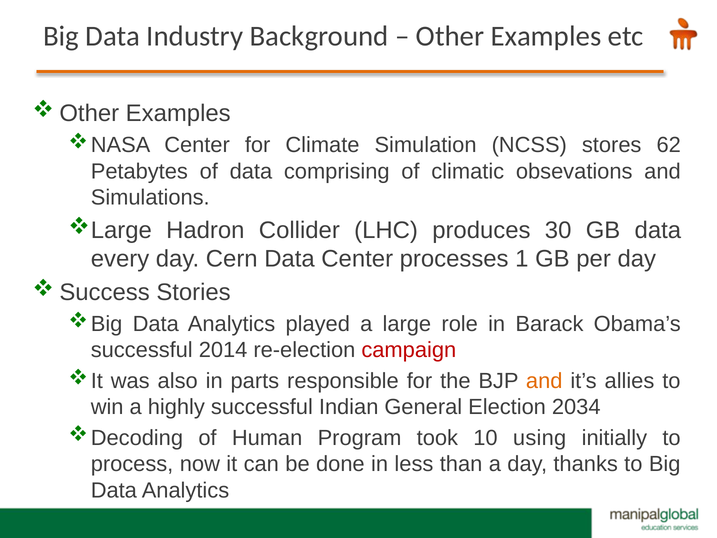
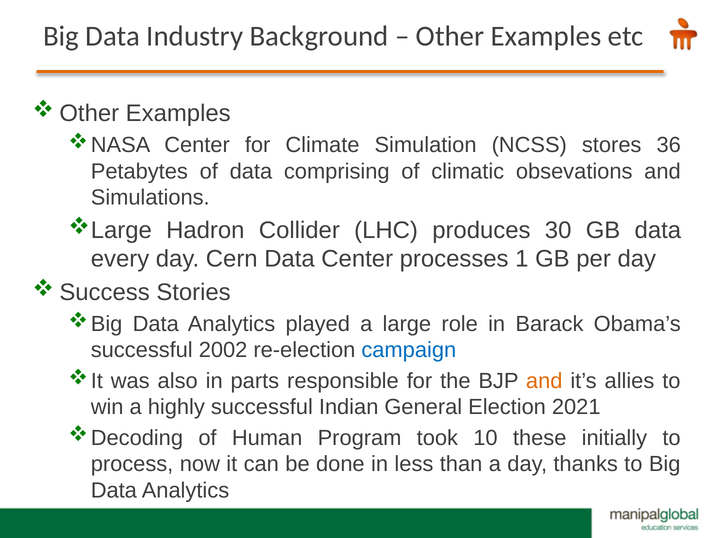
62: 62 -> 36 (669, 145)
2014: 2014 -> 2002 (223, 350)
campaign colour: red -> blue (409, 350)
2034: 2034 -> 2021 (576, 407)
using: using -> these (540, 438)
